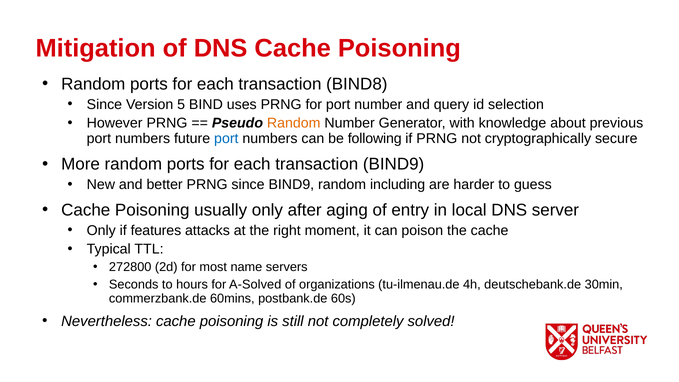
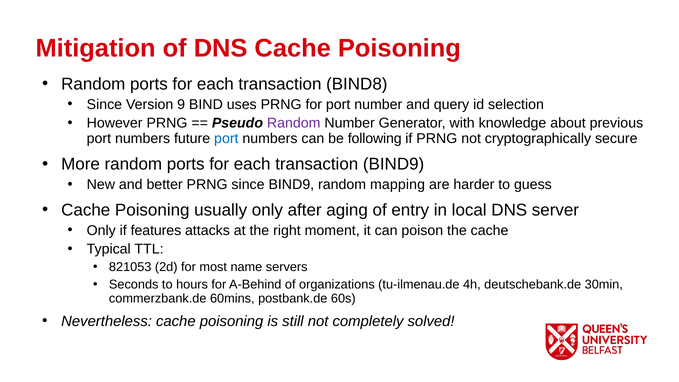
5: 5 -> 9 (181, 104)
Random colour: orange -> purple (294, 123)
including: including -> mapping (398, 184)
272800: 272800 -> 821053 (130, 267)
A-Solved: A-Solved -> A-Behind (255, 285)
